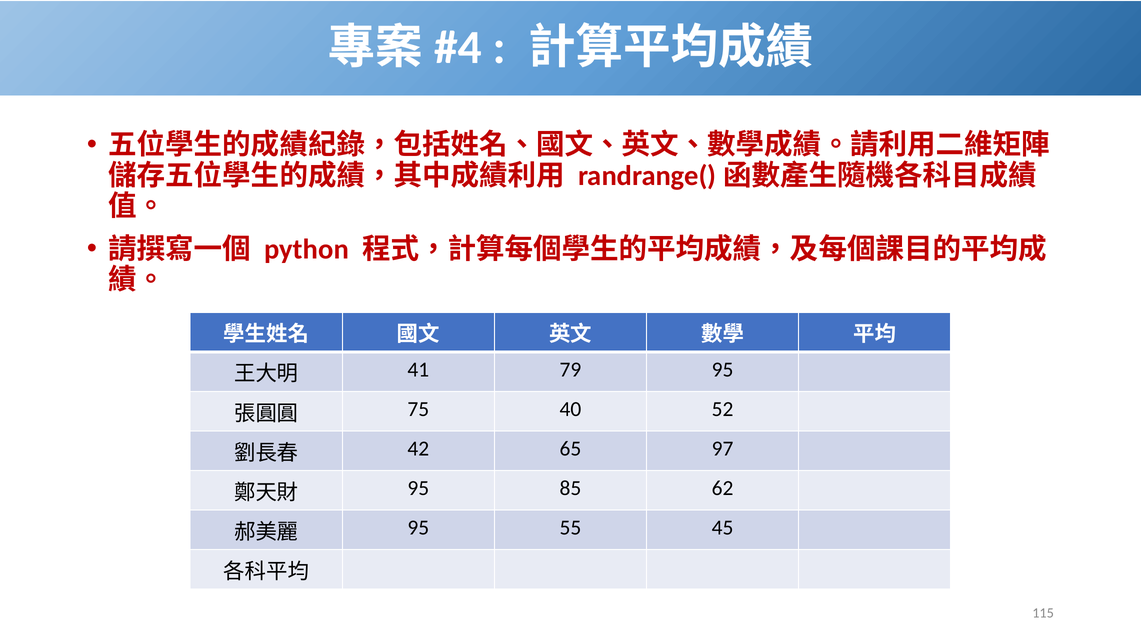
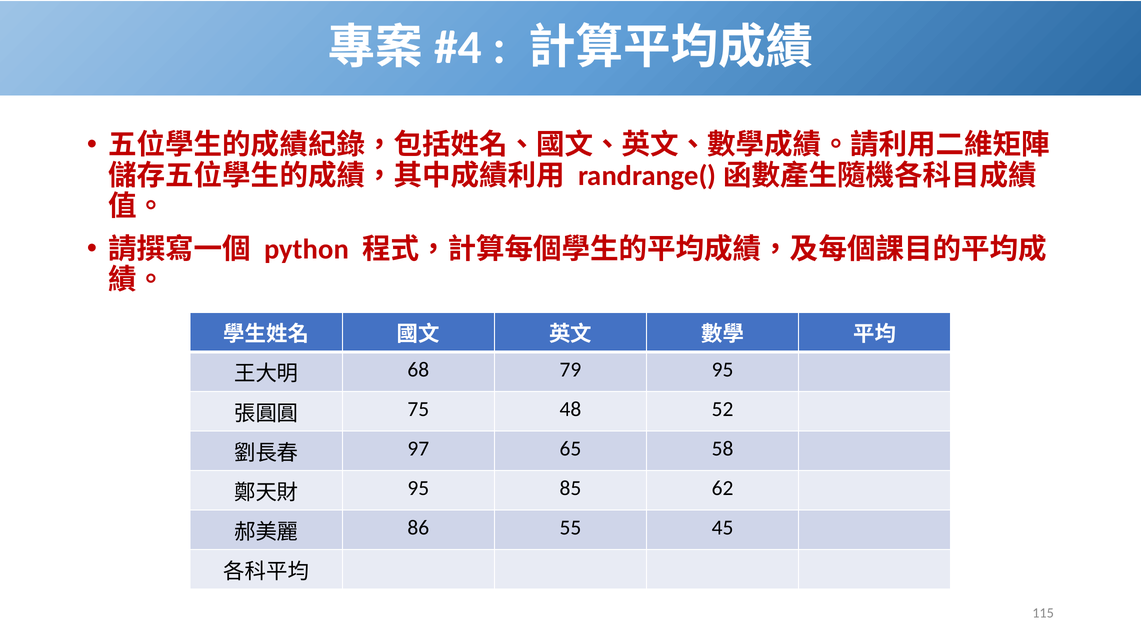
41: 41 -> 68 (418, 369)
40: 40 -> 48 (570, 409)
42: 42 -> 97 (418, 448)
97: 97 -> 58 (723, 448)
95: 95 -> 86 (418, 528)
